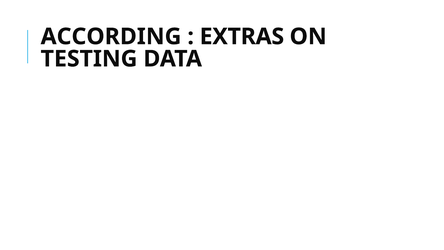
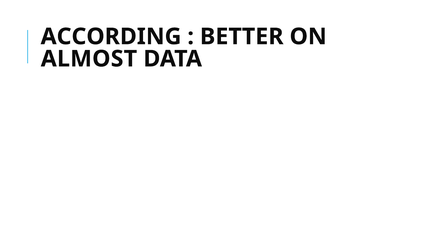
EXTRAS: EXTRAS -> BETTER (242, 37)
TESTING: TESTING -> ALMOST (89, 59)
